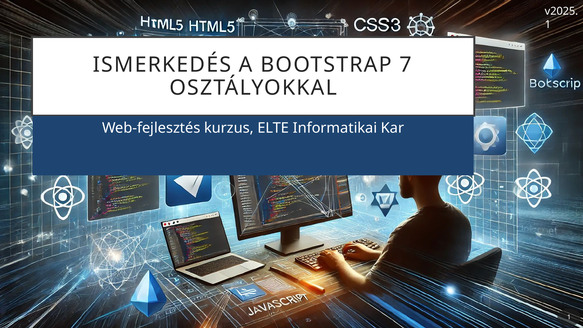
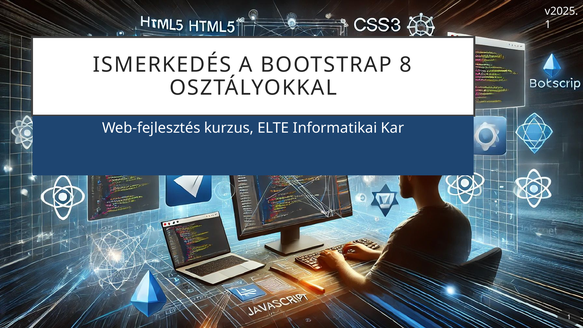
7: 7 -> 8 (406, 65)
